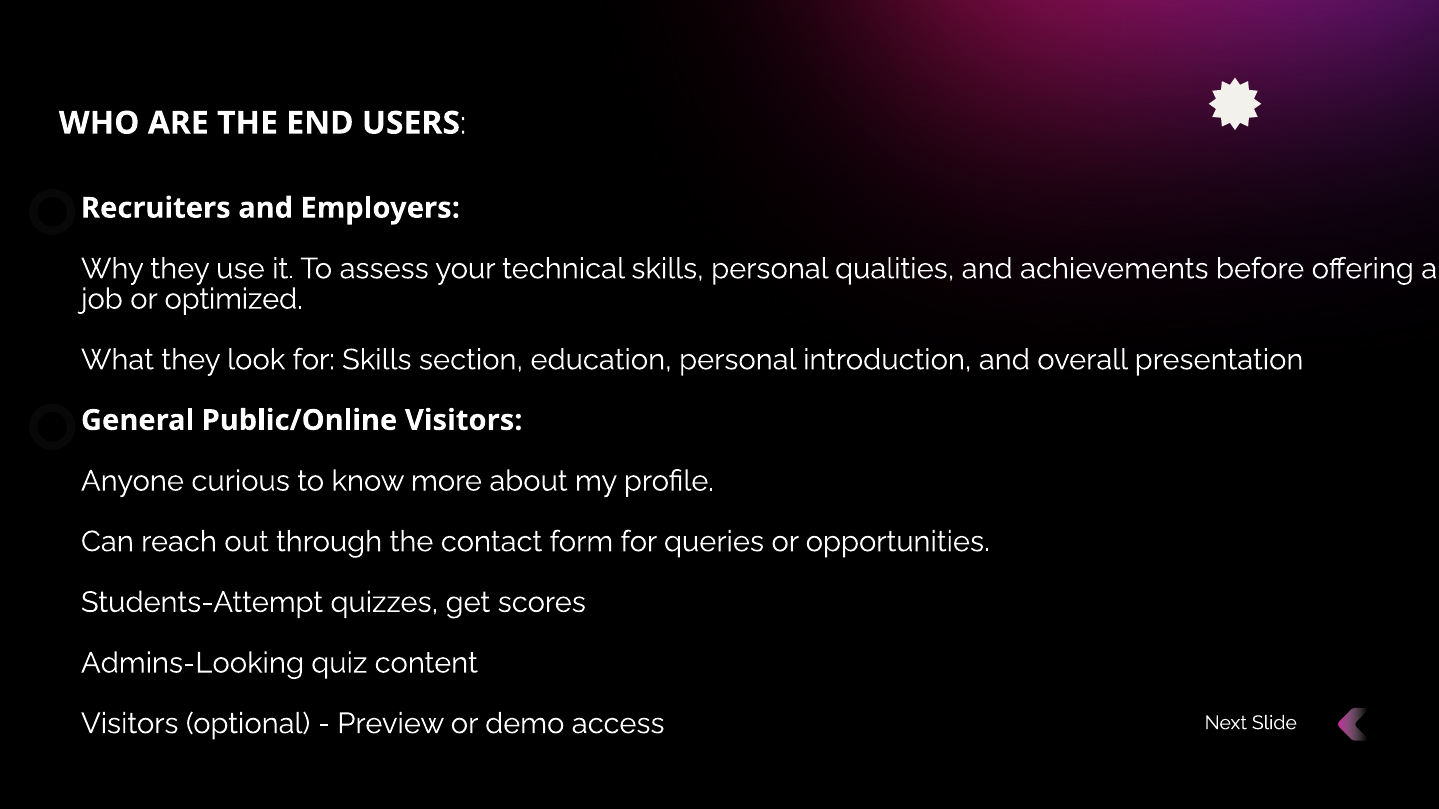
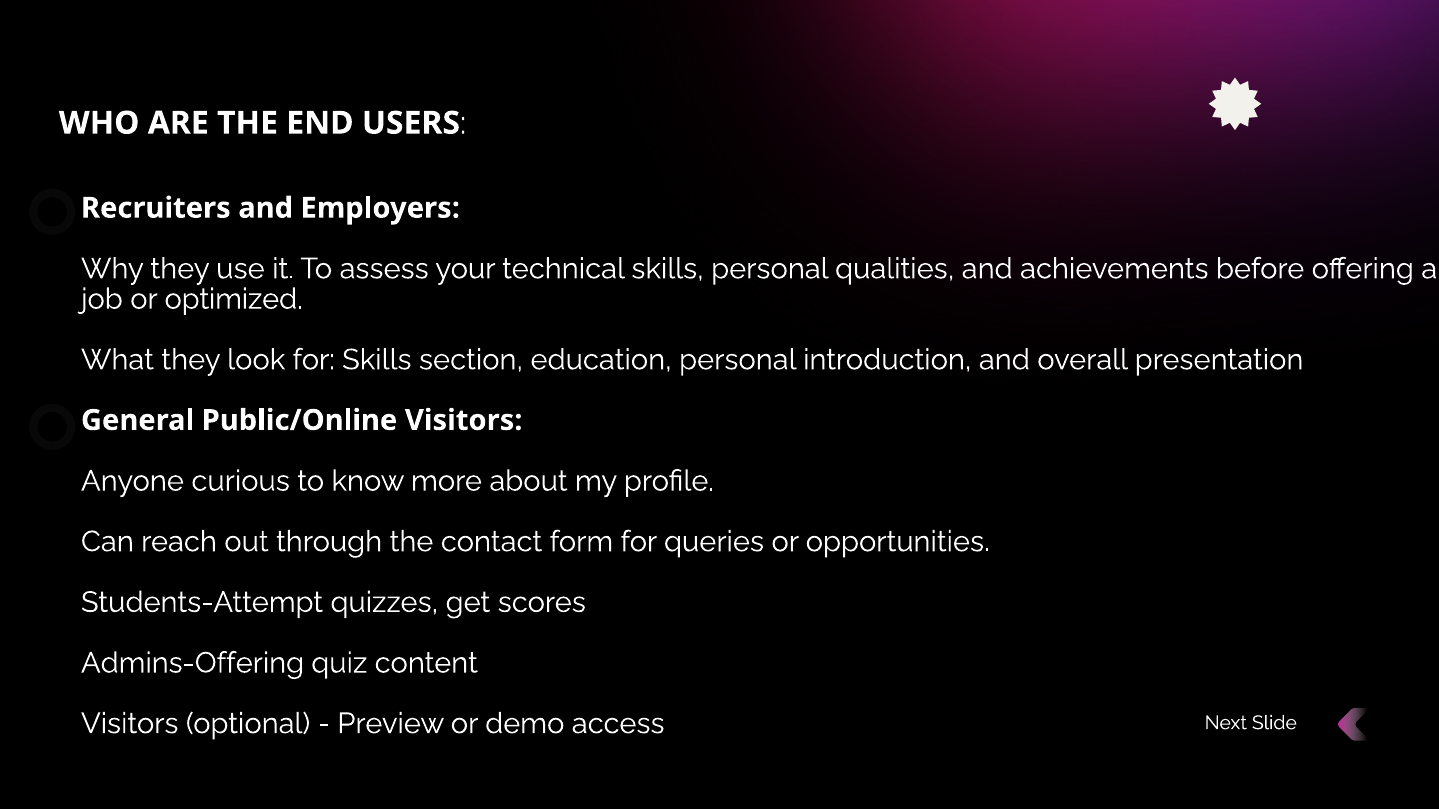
Admins-Looking: Admins-Looking -> Admins-Offering (193, 663)
